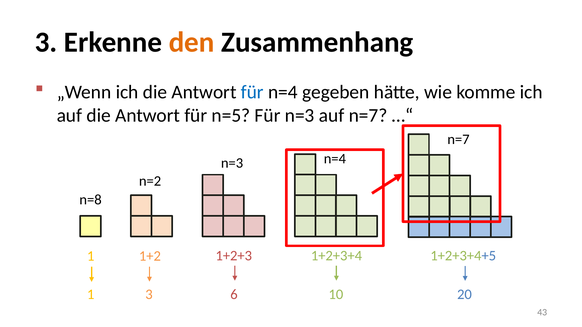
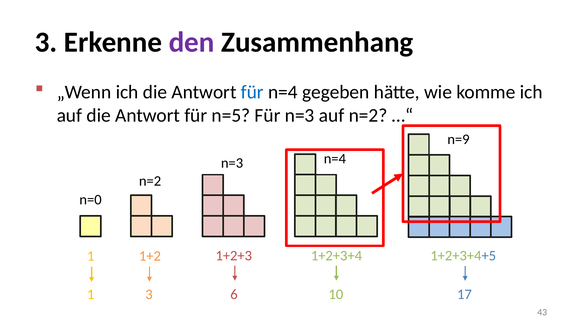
den colour: orange -> purple (192, 42)
auf n=7: n=7 -> n=2 (368, 116)
n=7: n=7 -> n=9 (458, 140)
n=8: n=8 -> n=0 (91, 200)
20: 20 -> 17 (464, 295)
